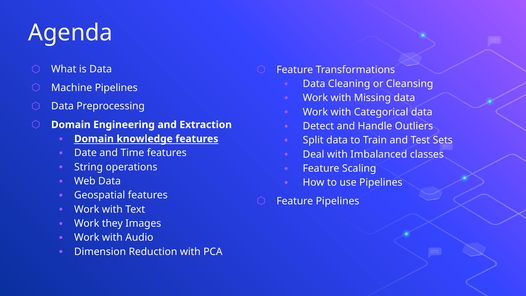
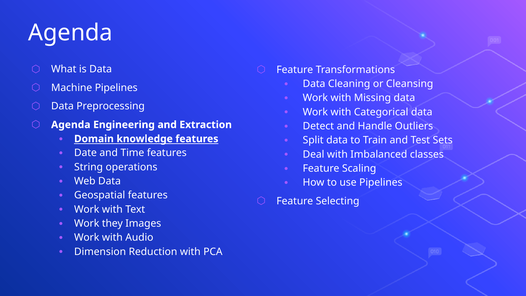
Domain: Domain -> Agenda (71, 125)
Feature Pipelines: Pipelines -> Selecting (338, 201)
